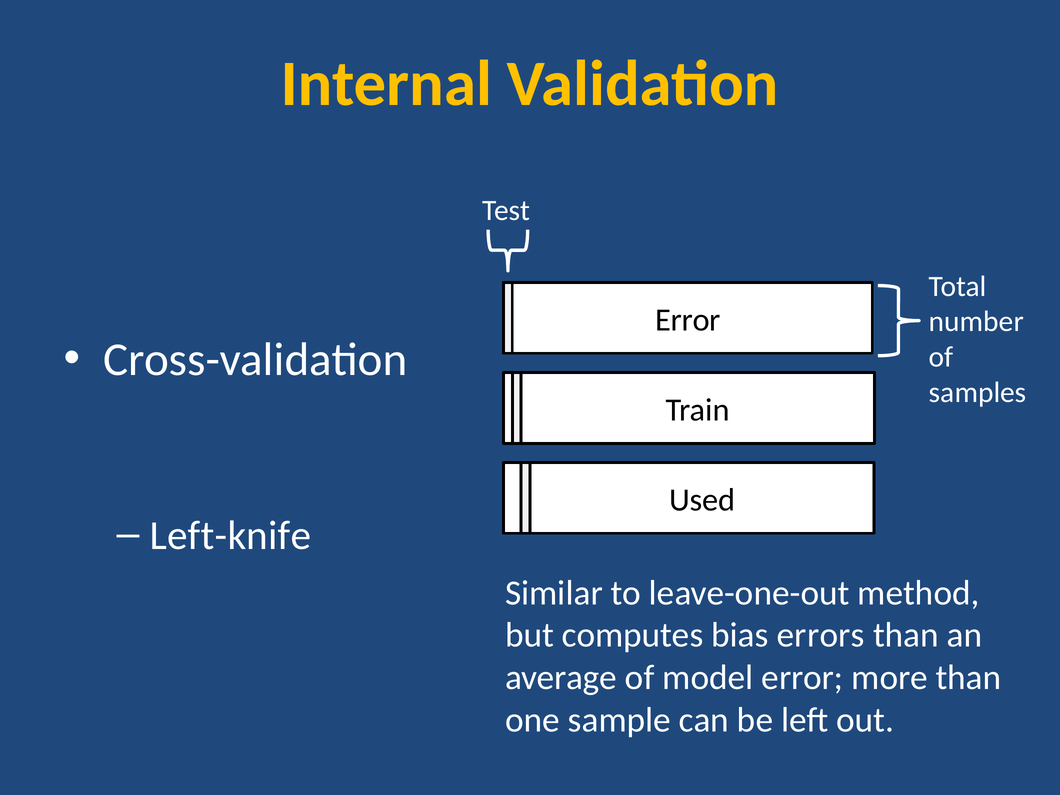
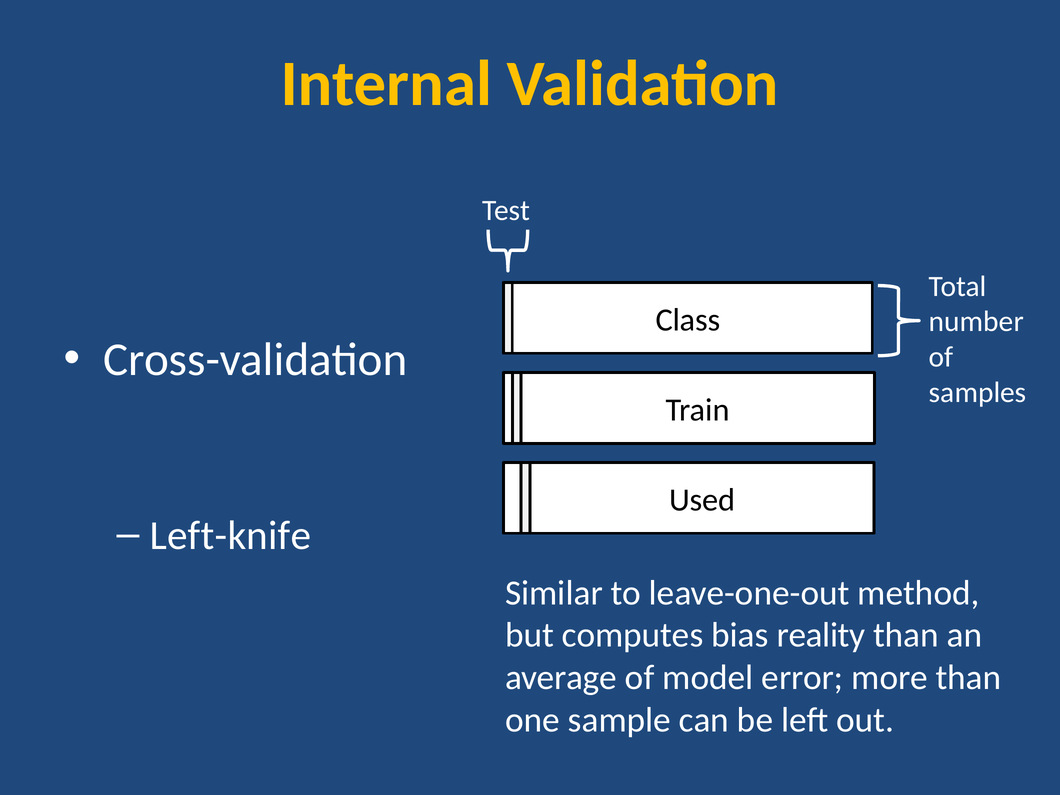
Error: Error -> Class (688, 320)
errors: errors -> reality (821, 635)
